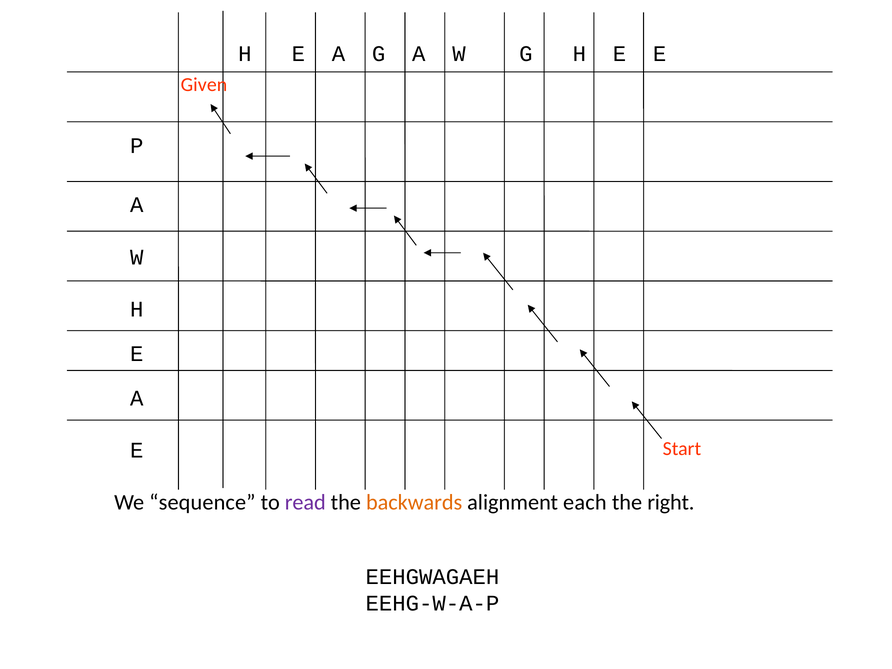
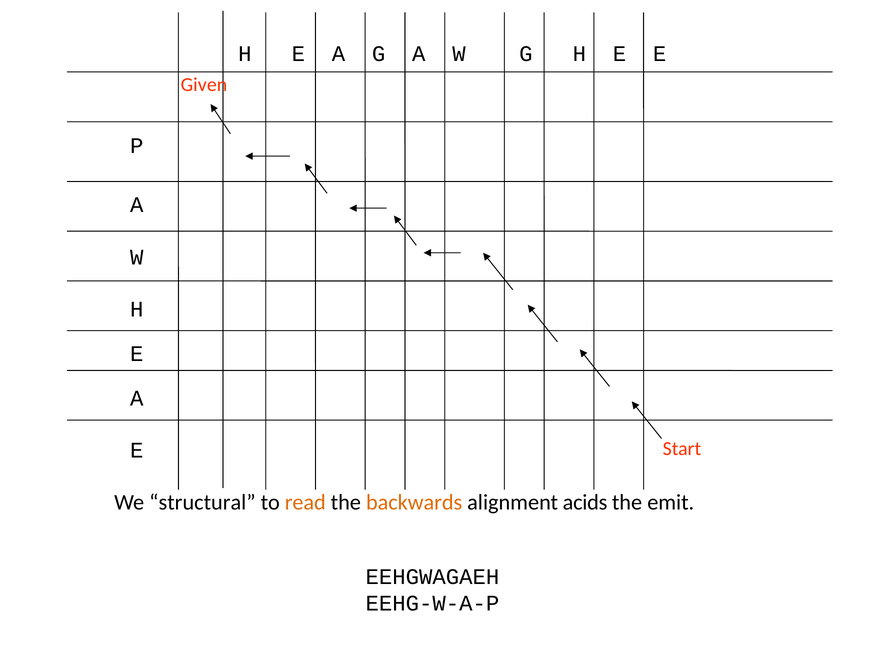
sequence: sequence -> structural (202, 502)
read colour: purple -> orange (305, 502)
each: each -> acids (585, 502)
right: right -> emit (671, 502)
